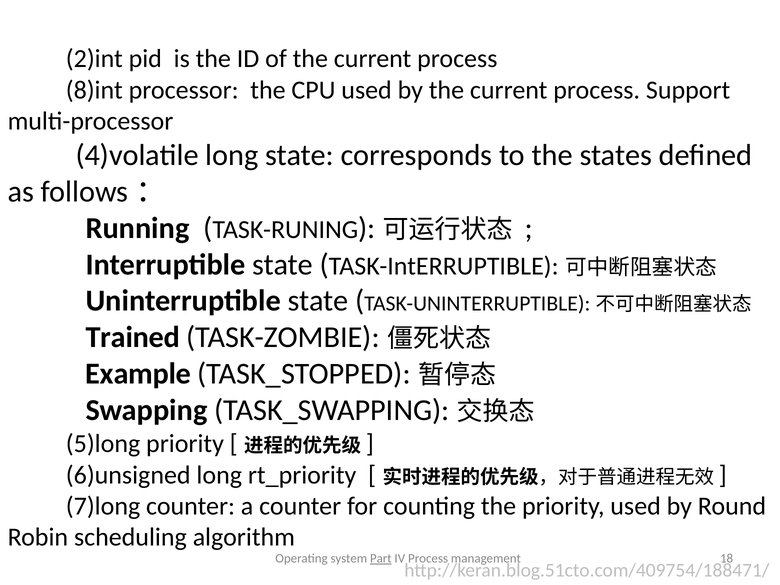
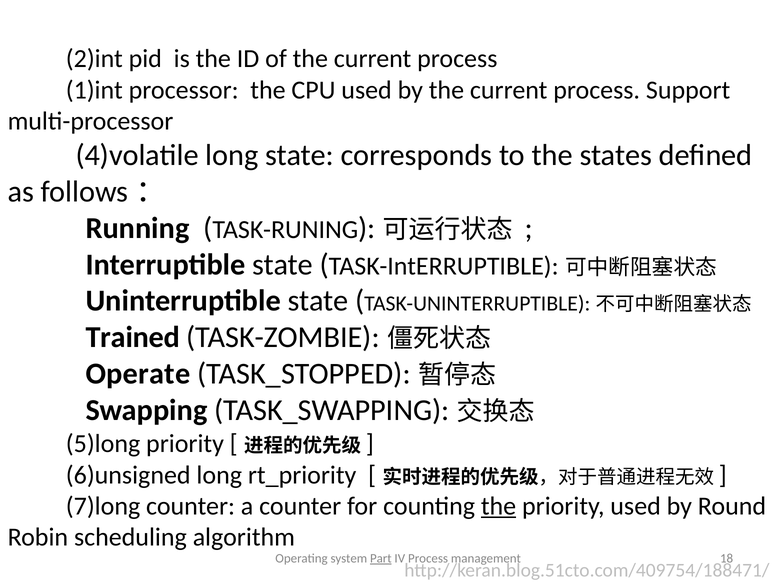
8)int: 8)int -> 1)int (94, 90)
Example: Example -> Operate (138, 374)
the underline: none -> present (499, 506)
